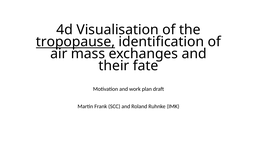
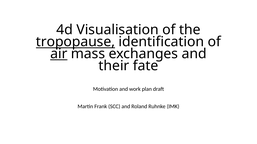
air underline: none -> present (59, 54)
